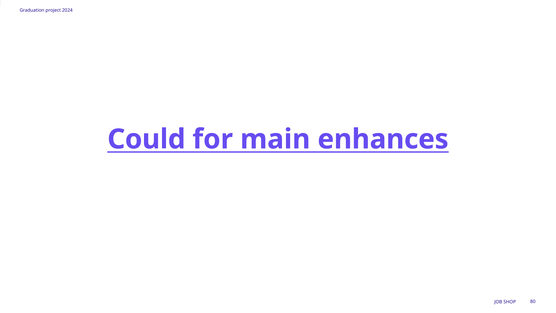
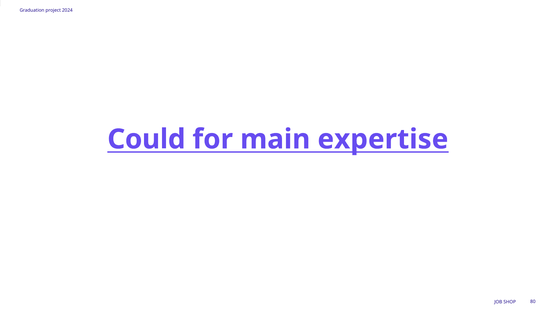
enhances: enhances -> expertise (383, 139)
